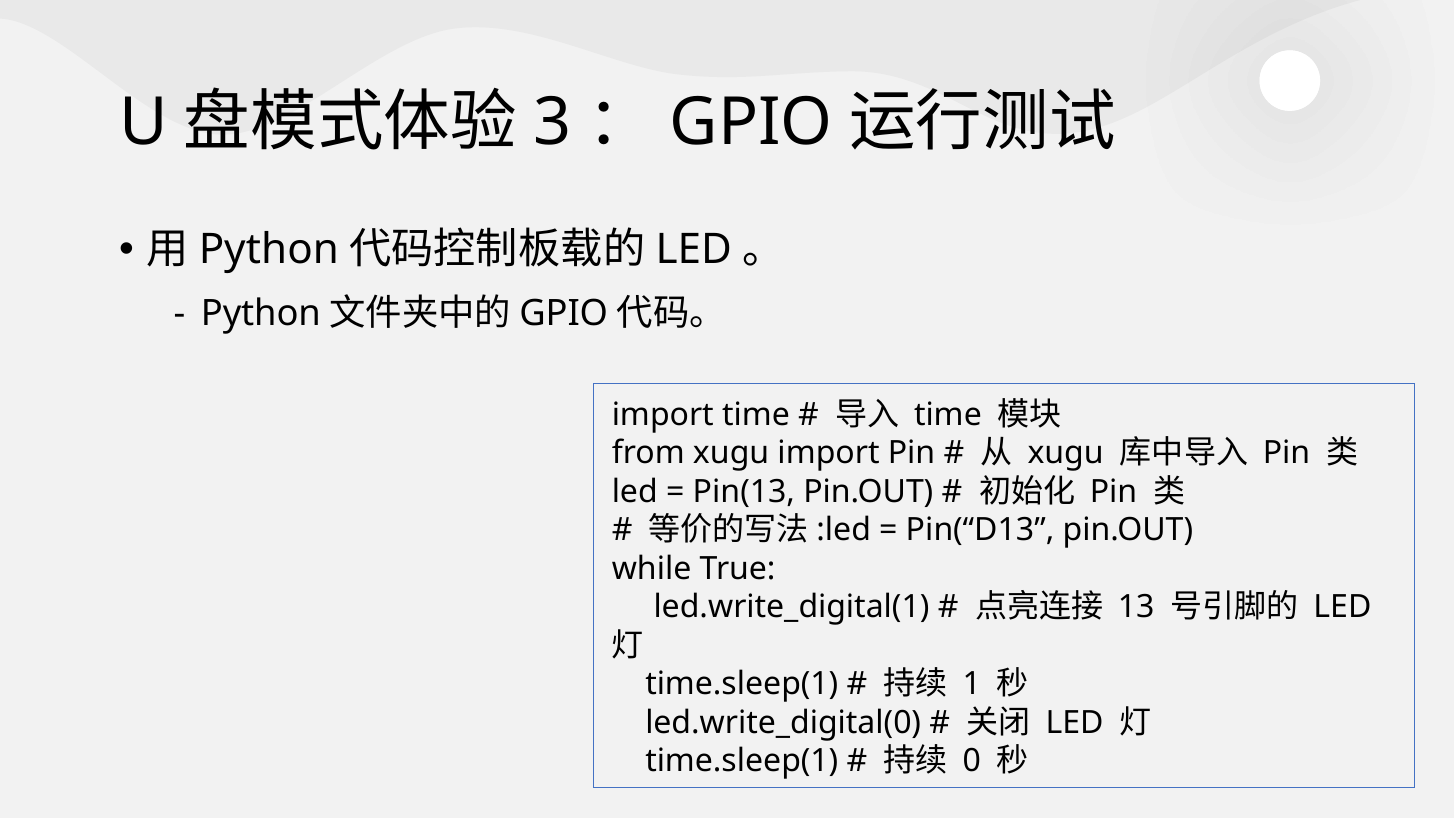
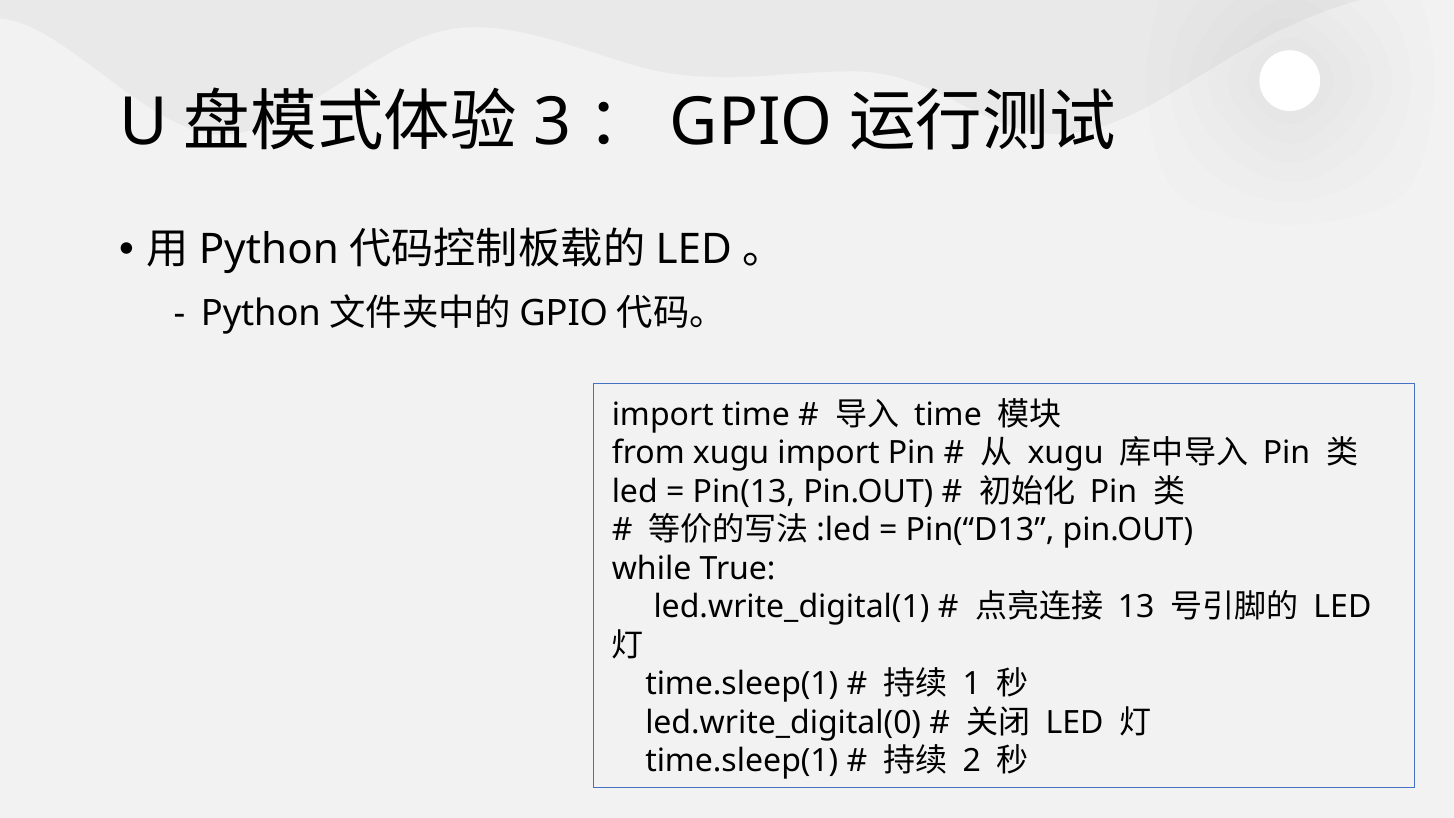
0: 0 -> 2 (972, 761)
